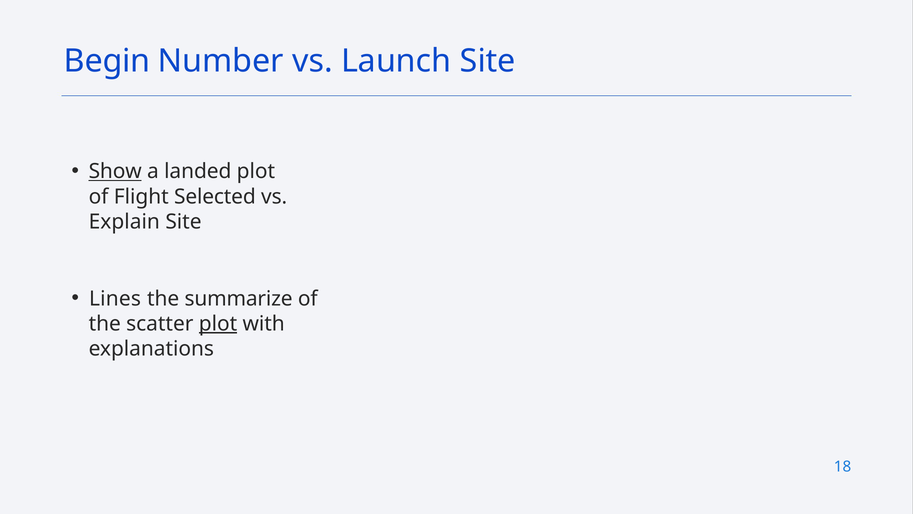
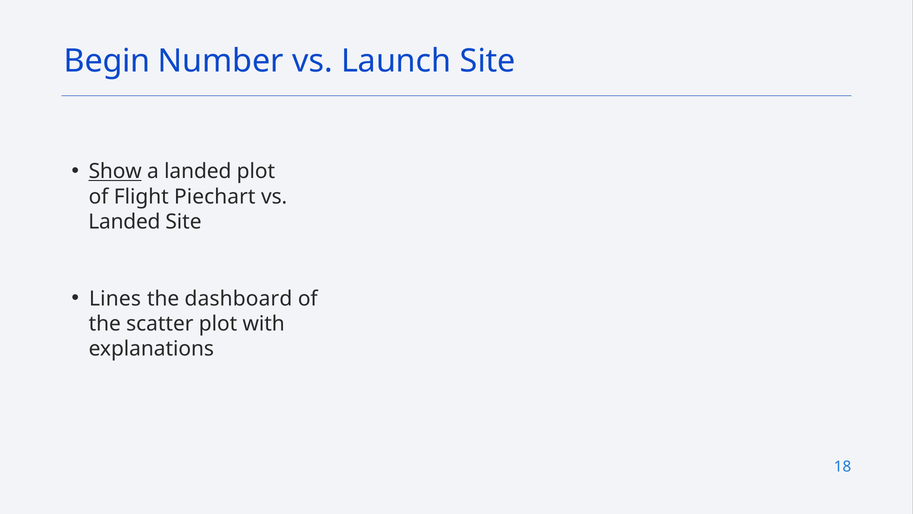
Selected: Selected -> Piechart (215, 196)
Explain: Explain -> Landed (124, 222)
summarize: summarize -> dashboard (238, 298)
plot underline: present -> none (218, 323)
